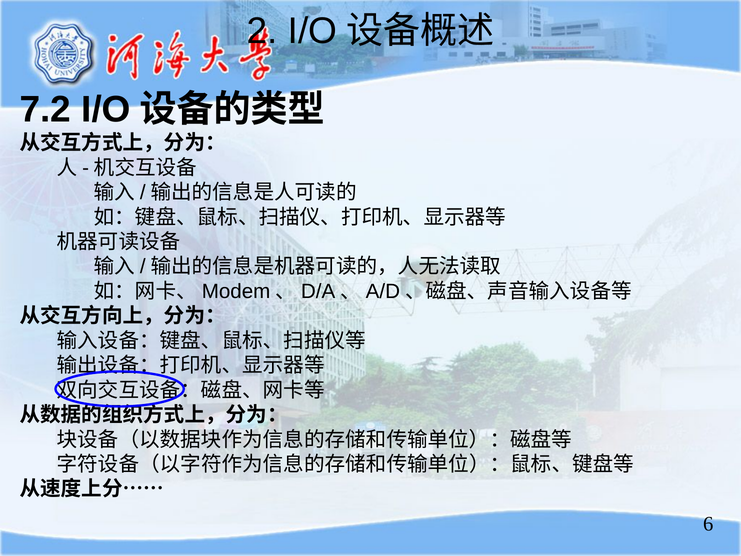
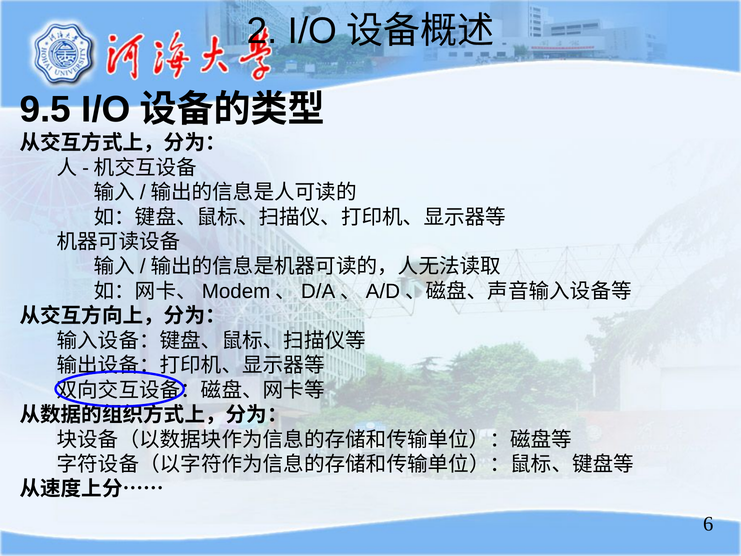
7.2: 7.2 -> 9.5 (45, 110)
